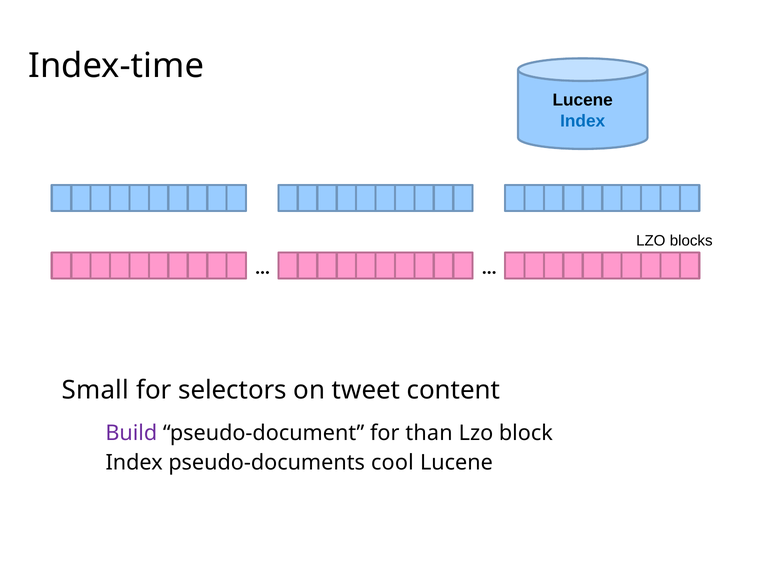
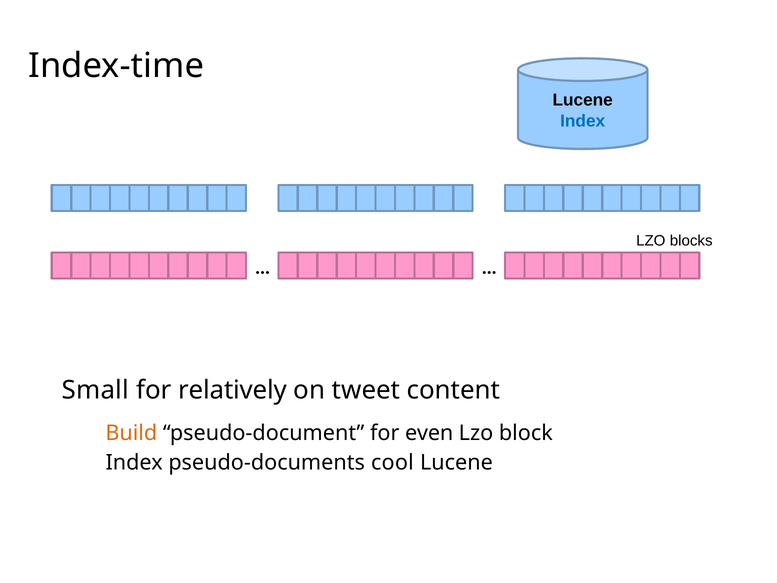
selectors: selectors -> relatively (233, 390)
Build colour: purple -> orange (131, 433)
than: than -> even (429, 433)
